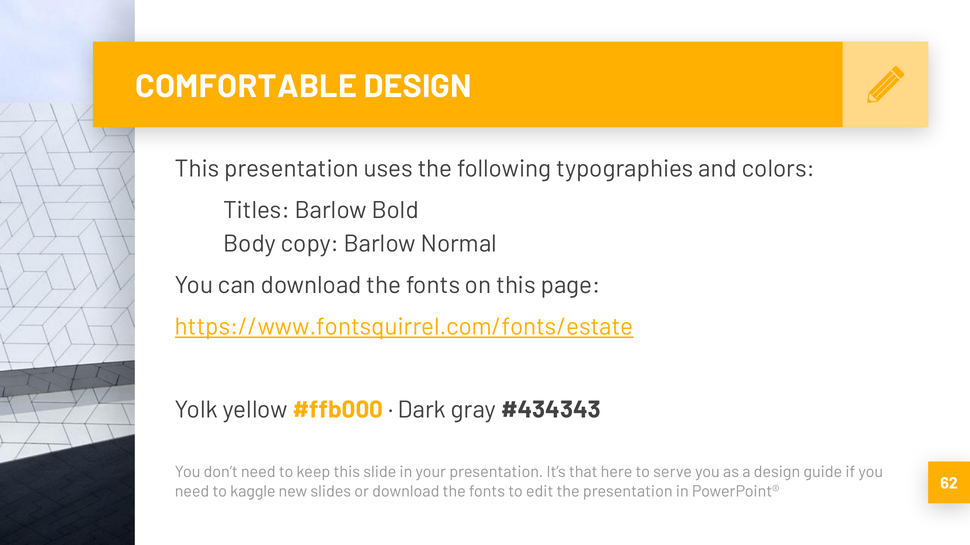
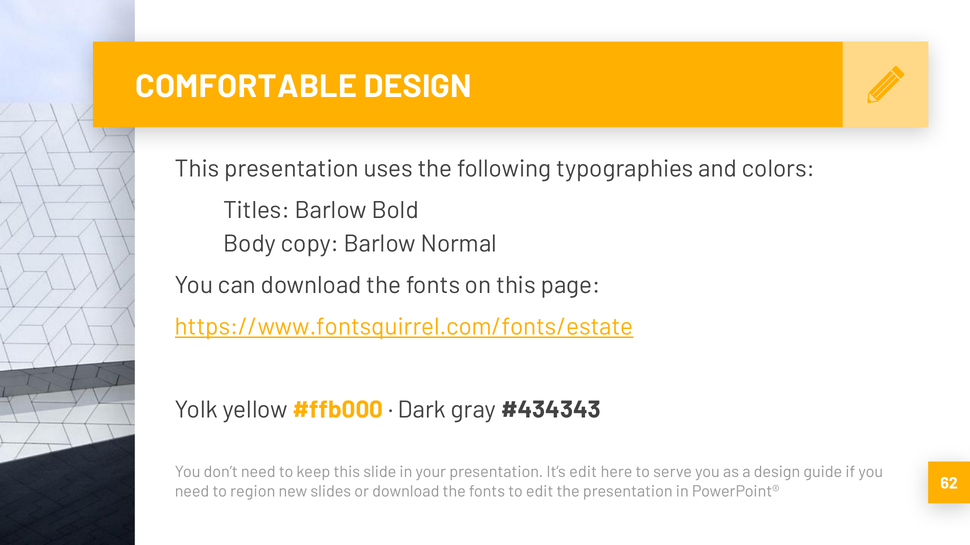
It’s that: that -> edit (583, 473)
kaggle: kaggle -> region (253, 492)
